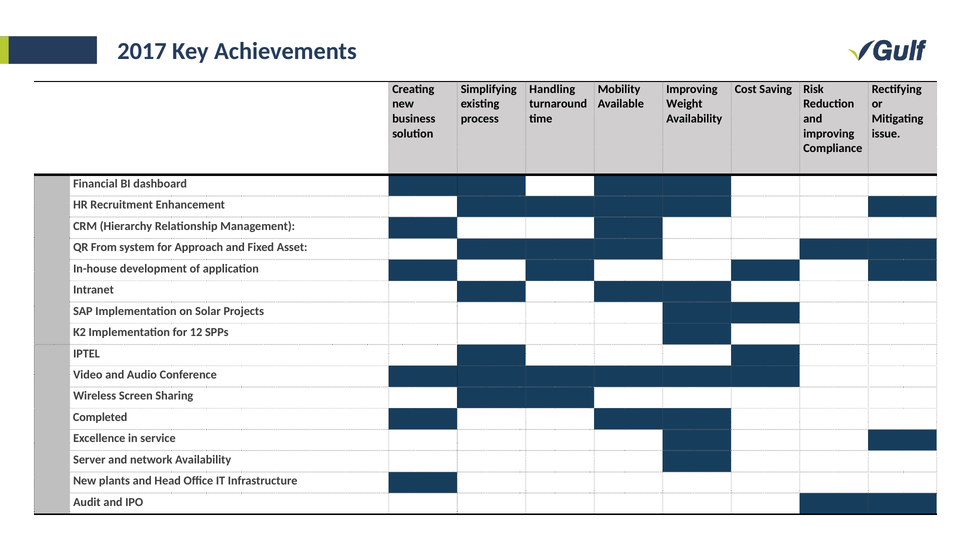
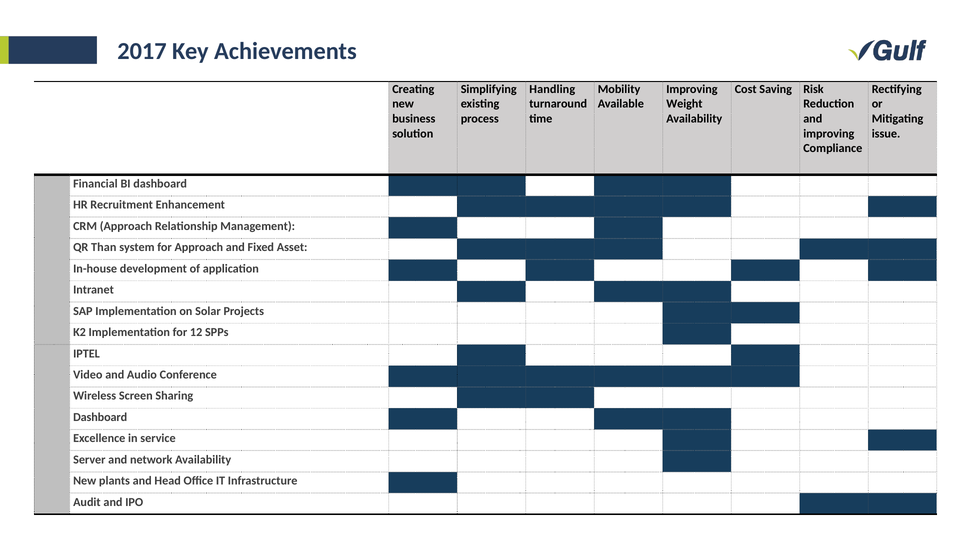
CRM Hierarchy: Hierarchy -> Approach (126, 226)
From: From -> Than (104, 247)
Completed: Completed -> Dashboard (100, 417)
